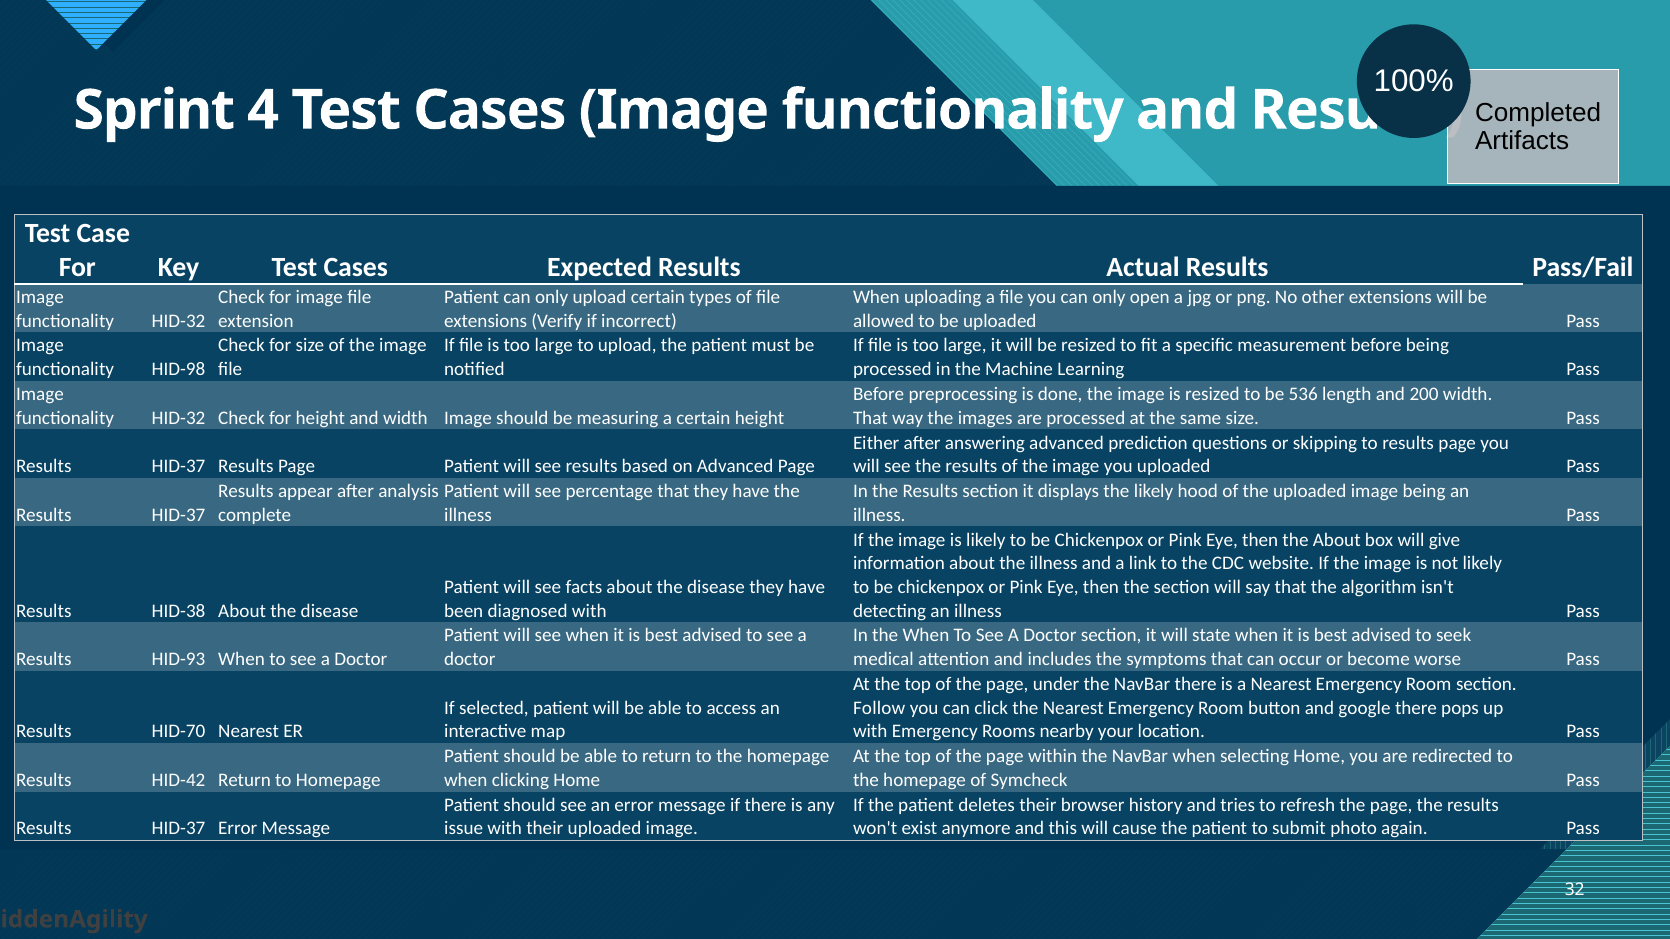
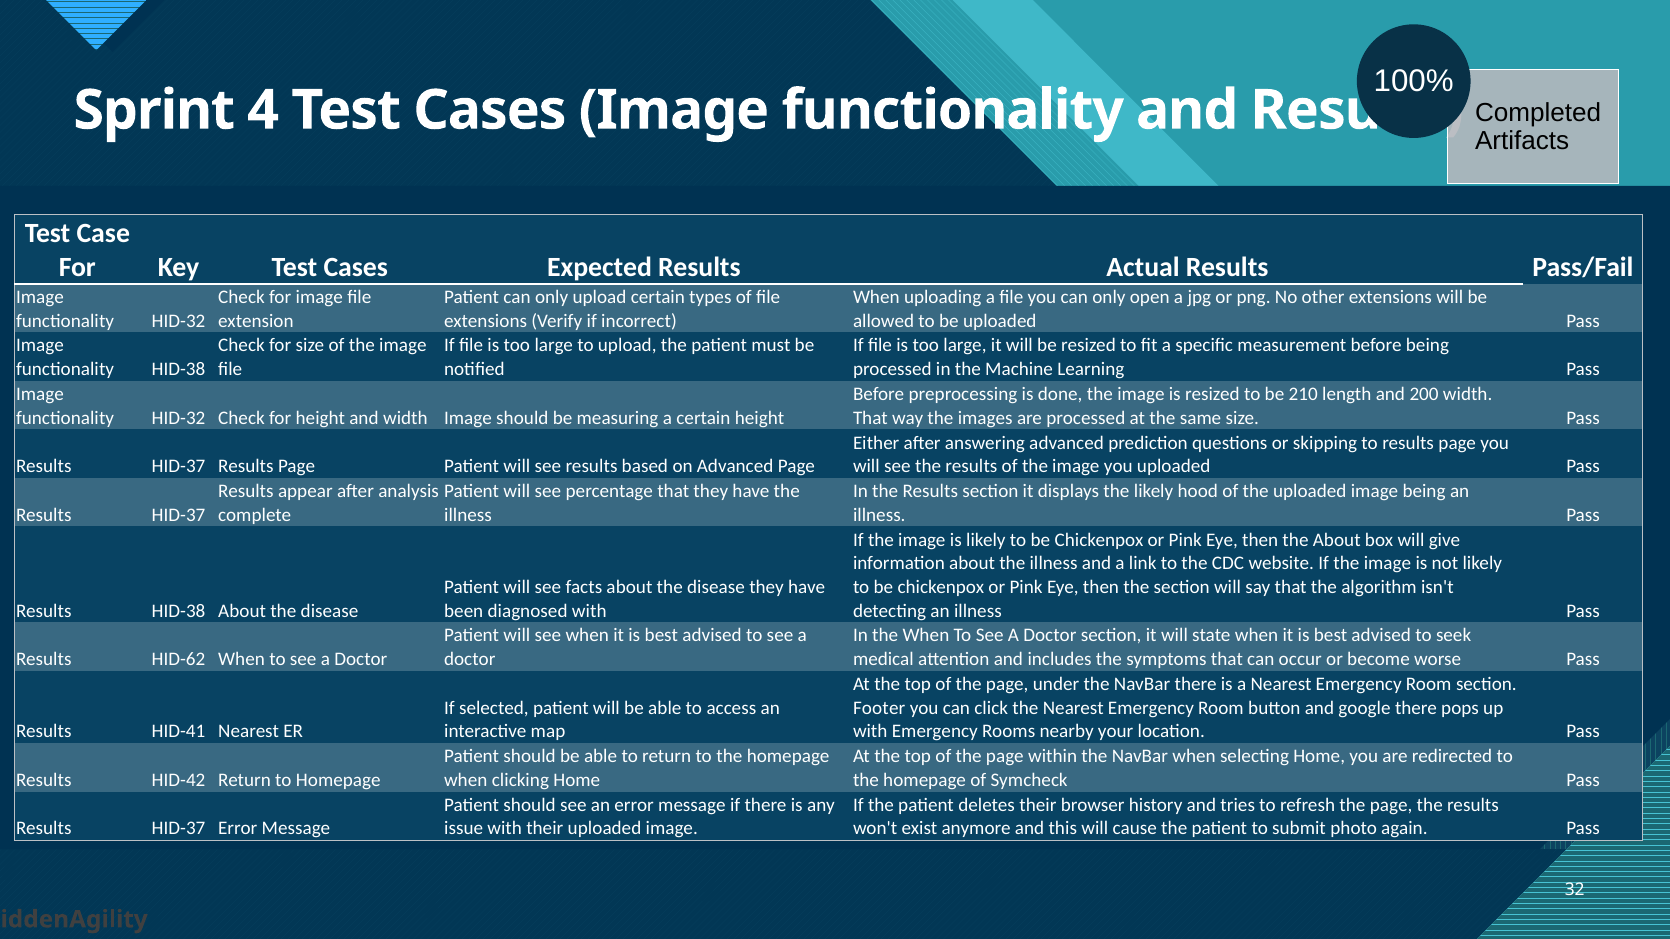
functionality HID-98: HID-98 -> HID-38 (178, 369)
536: 536 -> 210 (1303, 394)
HID-93: HID-93 -> HID-62 (178, 660)
Follow: Follow -> Footer (879, 708)
HID-70: HID-70 -> HID-41 (178, 732)
